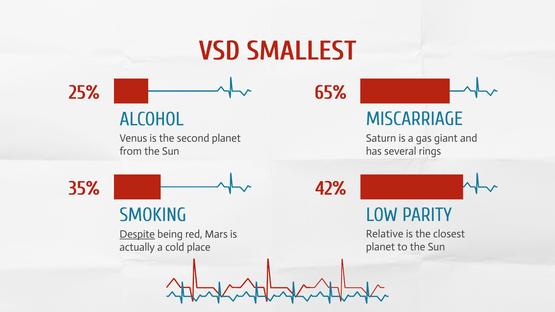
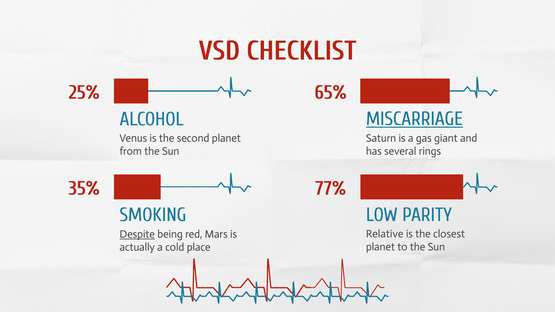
SMALLEST: SMALLEST -> CHECKLIST (302, 51)
MISCARRIAGE underline: none -> present (414, 119)
42%: 42% -> 77% (330, 188)
